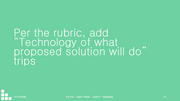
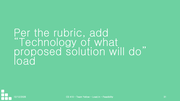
trips: trips -> load (25, 61)
